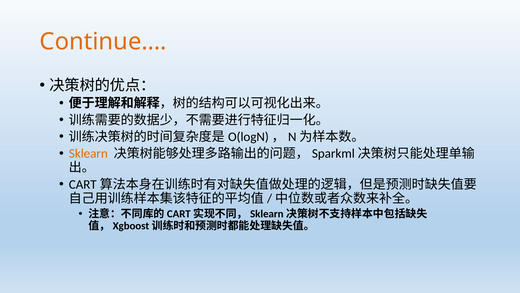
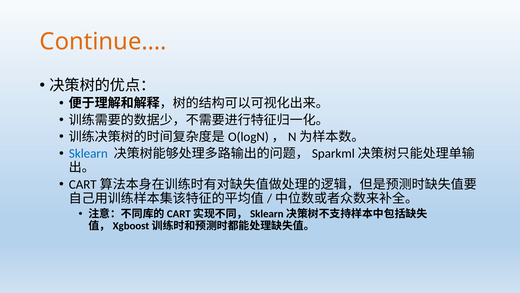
Sklearn colour: orange -> blue (88, 153)
